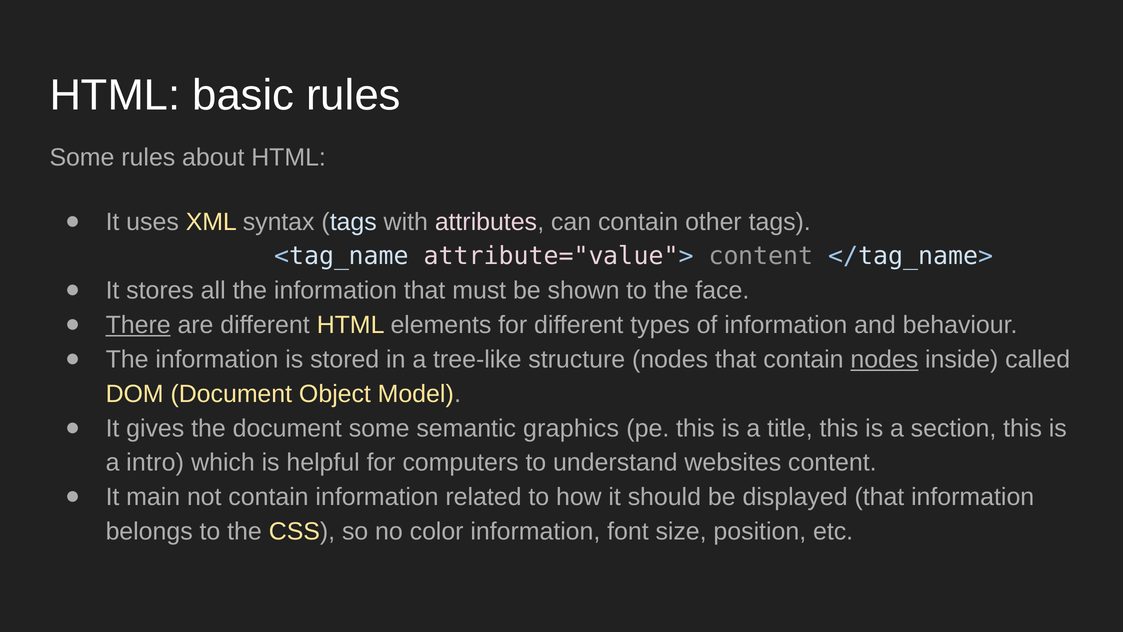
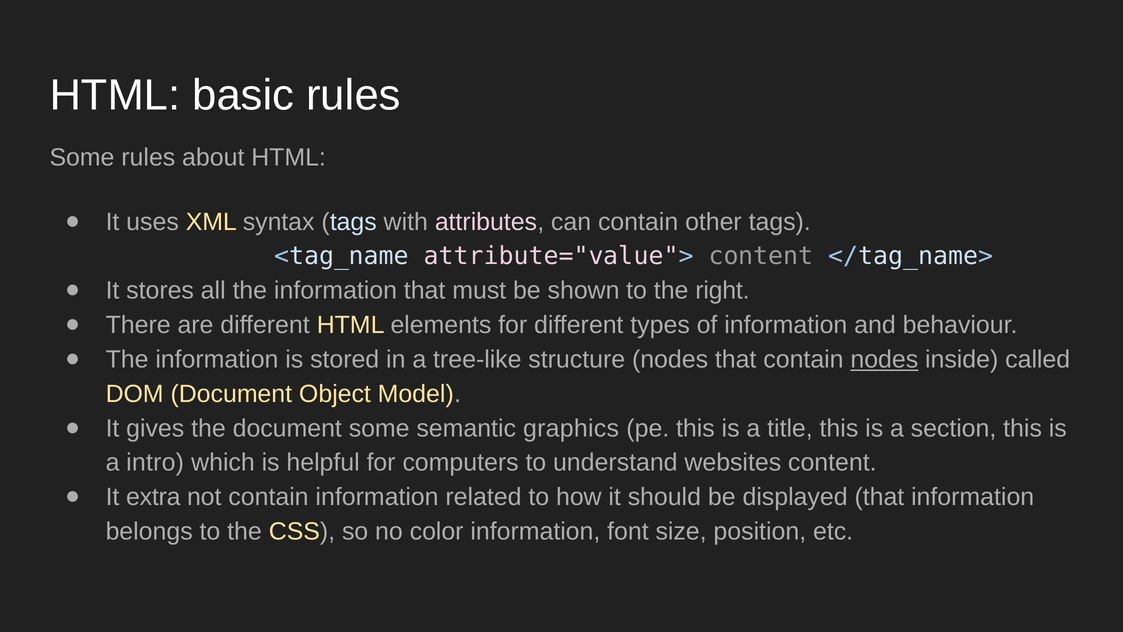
face: face -> right (722, 291)
There underline: present -> none (138, 325)
main: main -> extra (153, 497)
